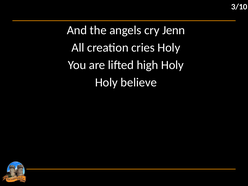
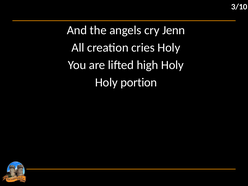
believe: believe -> portion (139, 82)
